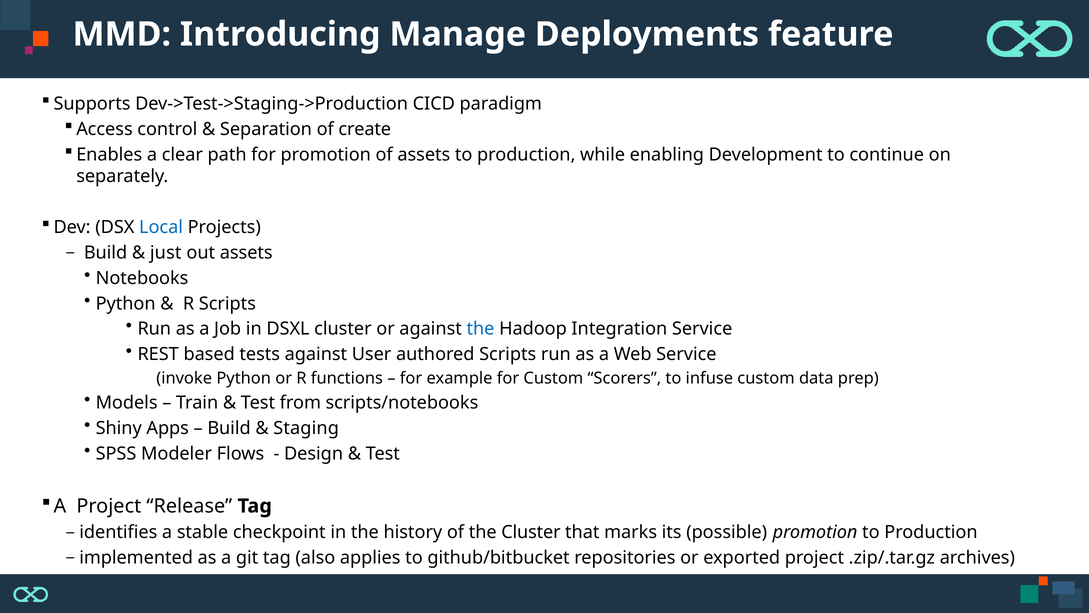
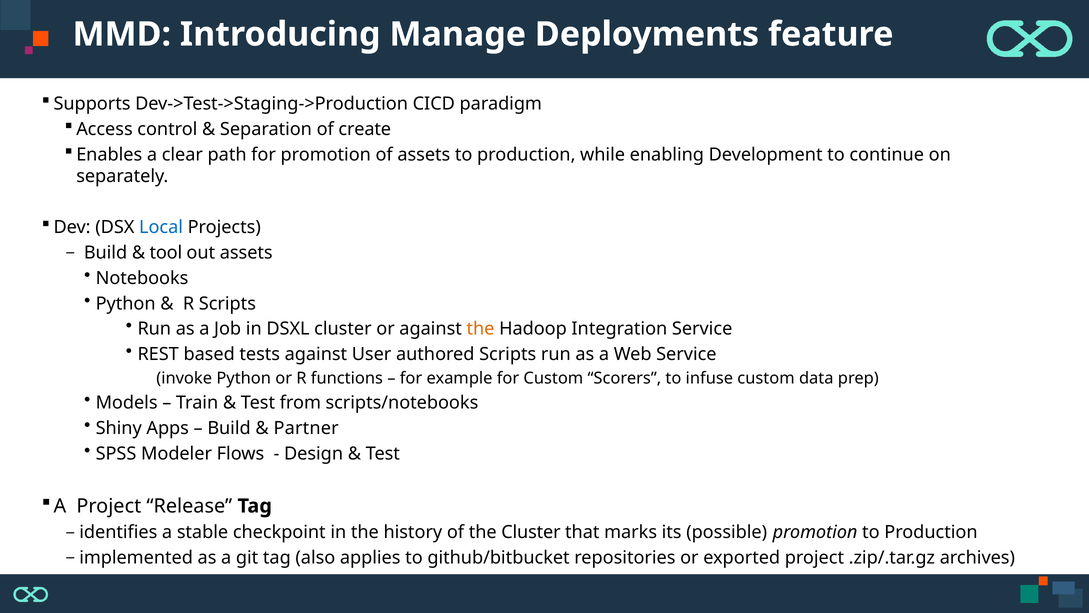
just: just -> tool (166, 253)
the colour: blue -> orange (480, 329)
Staging: Staging -> Partner (306, 428)
